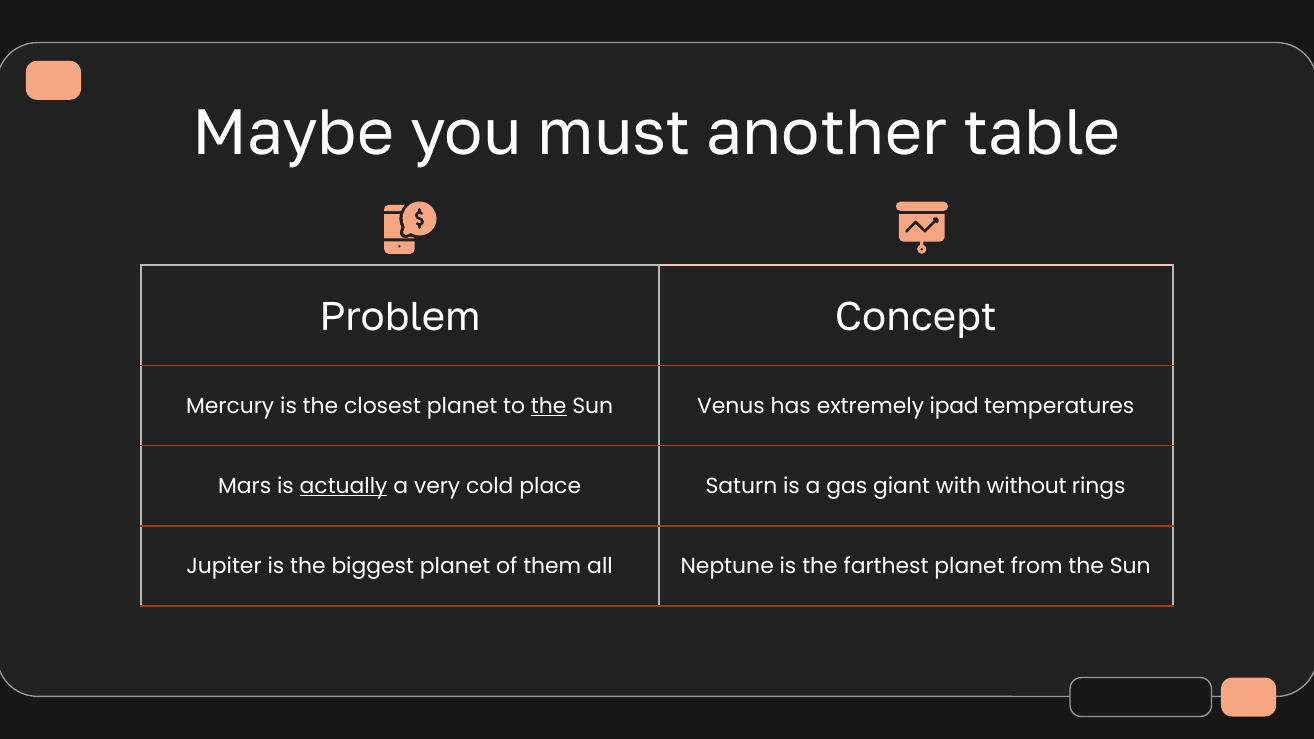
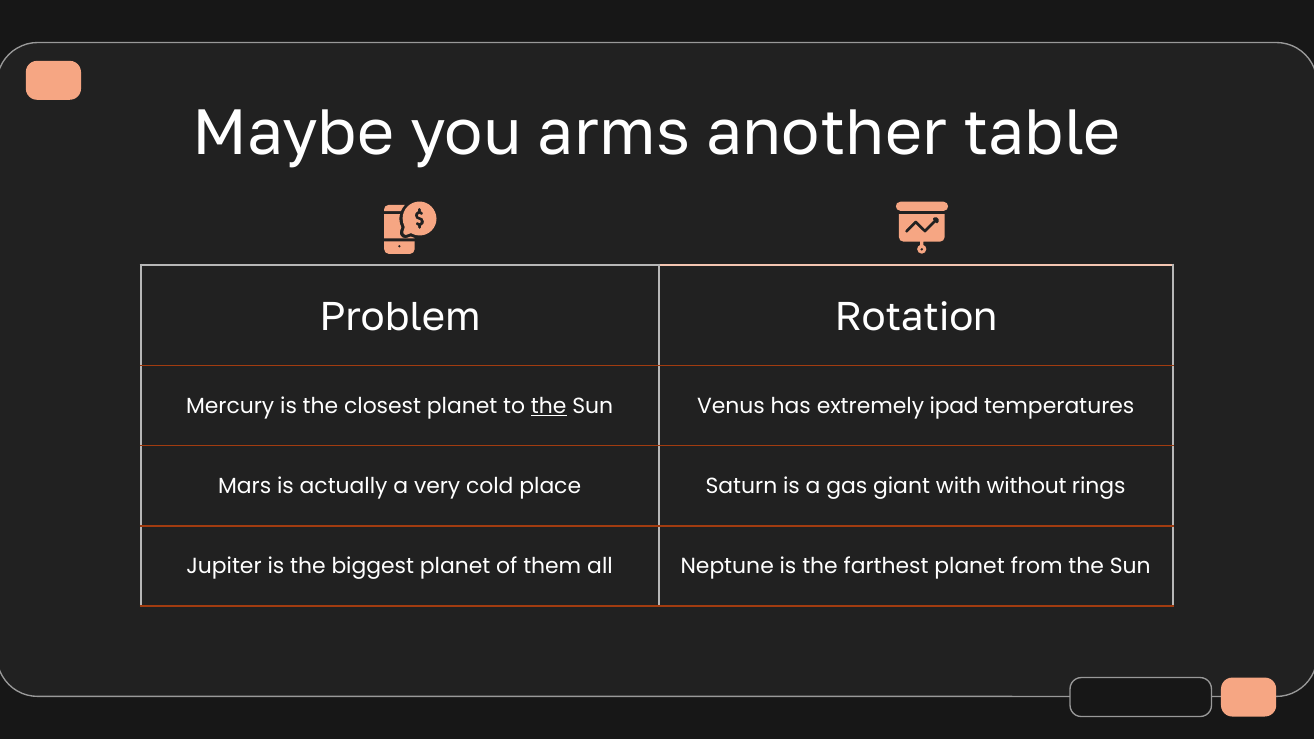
must: must -> arms (614, 134)
Concept: Concept -> Rotation (916, 317)
actually underline: present -> none (344, 486)
